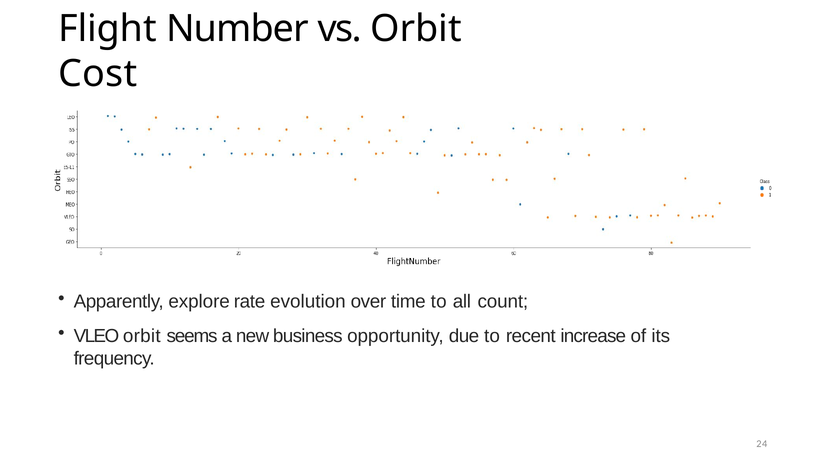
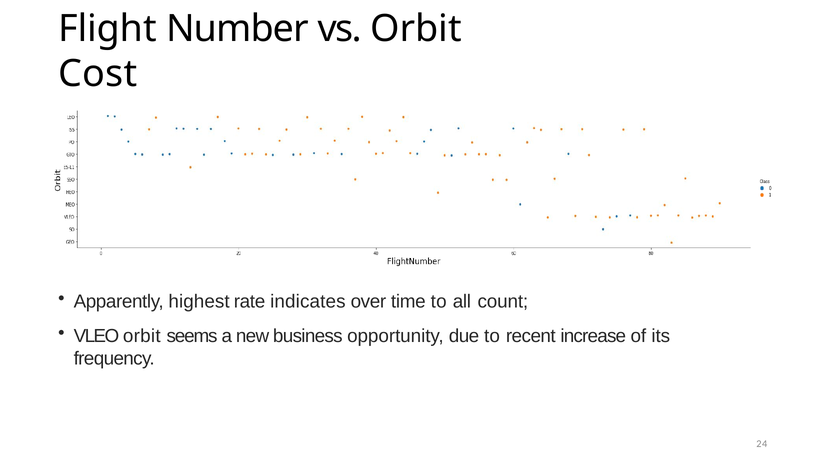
explore: explore -> highest (199, 302)
evolution: evolution -> indicates (308, 302)
